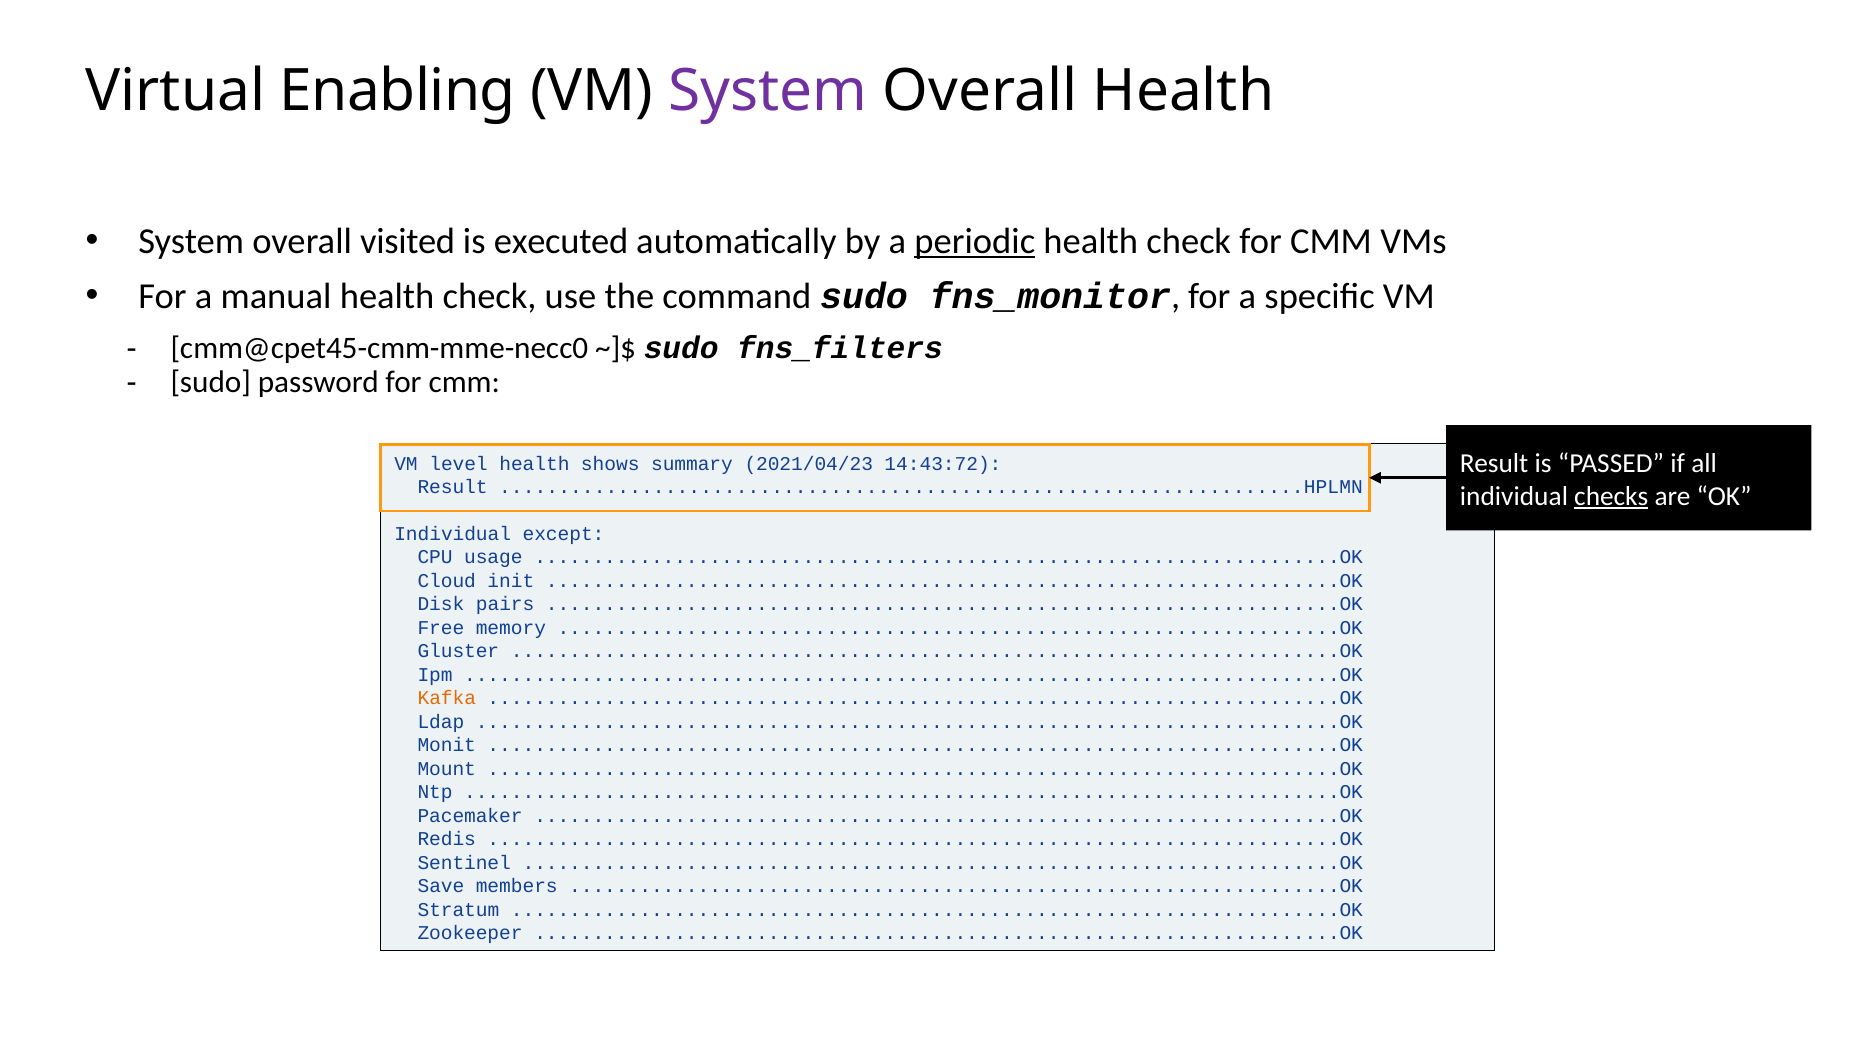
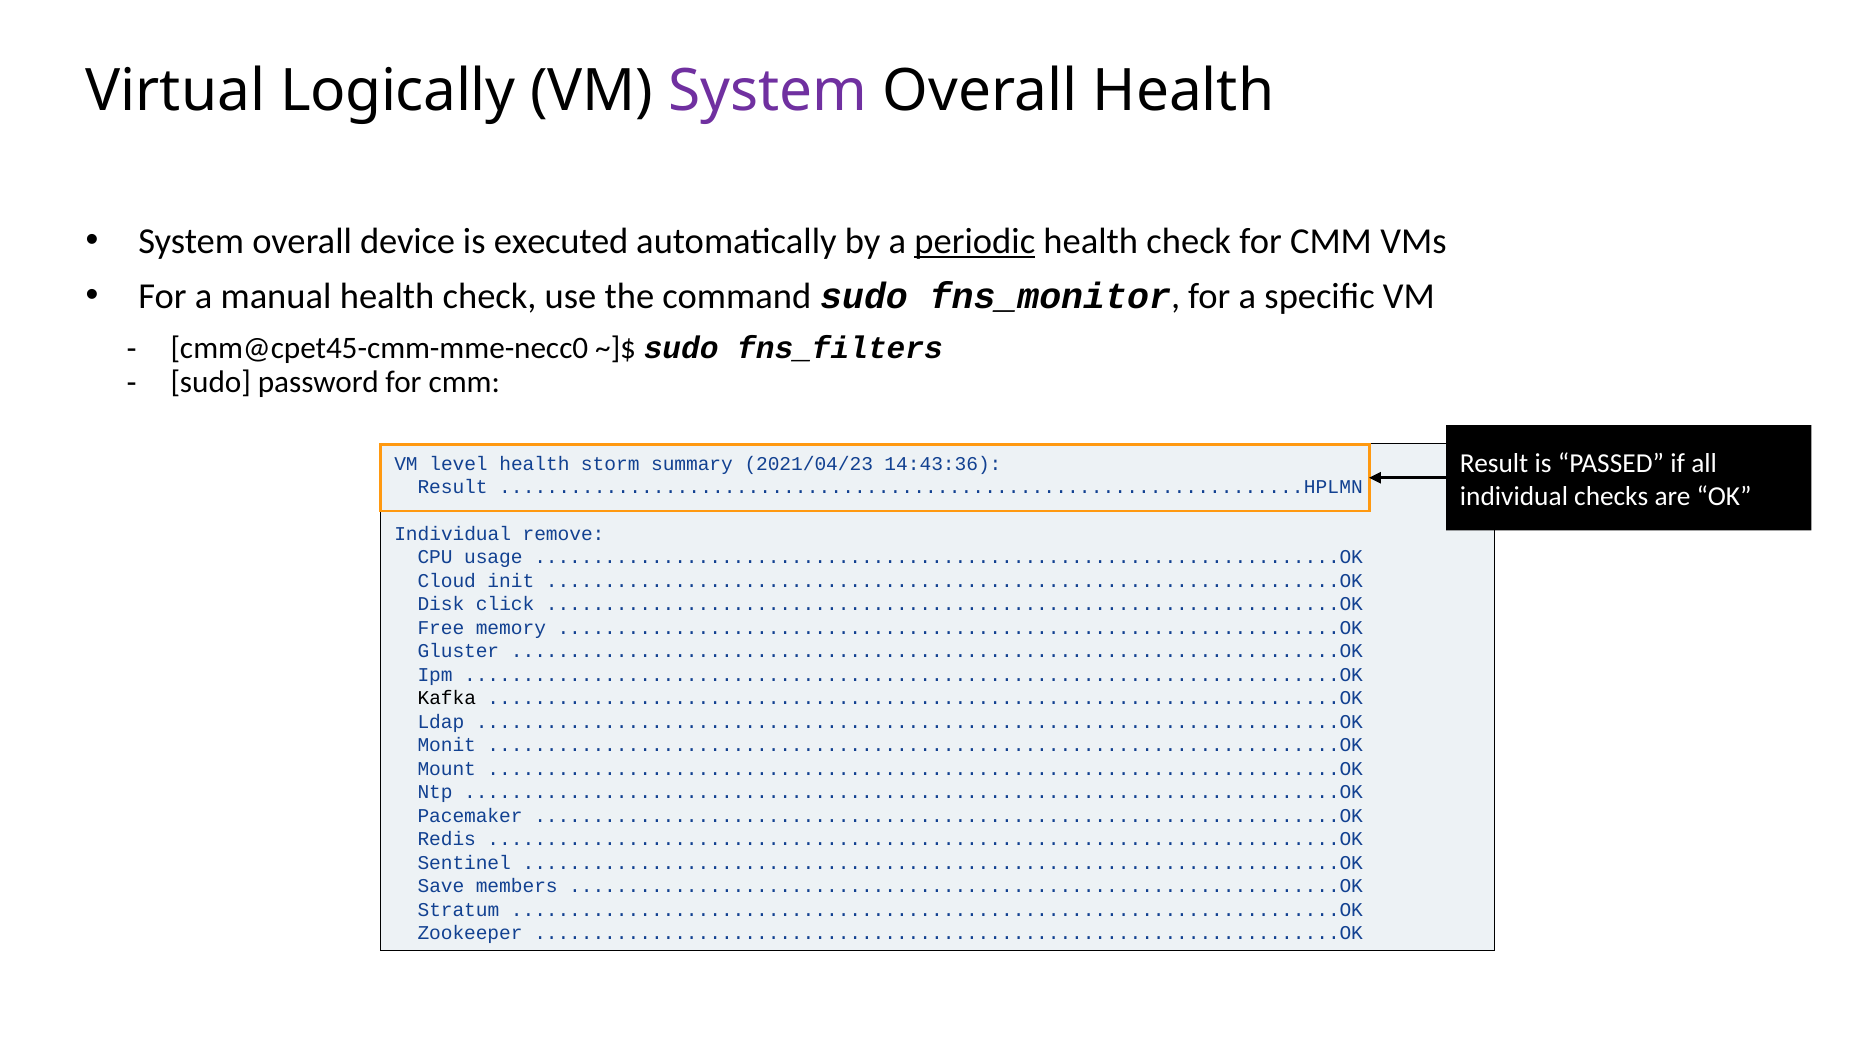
Enabling: Enabling -> Logically (398, 91)
visited: visited -> device (408, 241)
shows: shows -> storm (610, 463)
14:43:72: 14:43:72 -> 14:43:36 (943, 463)
checks underline: present -> none (1611, 496)
except: except -> remove (564, 534)
pairs: pairs -> click (505, 604)
Kafka colour: orange -> black (447, 698)
